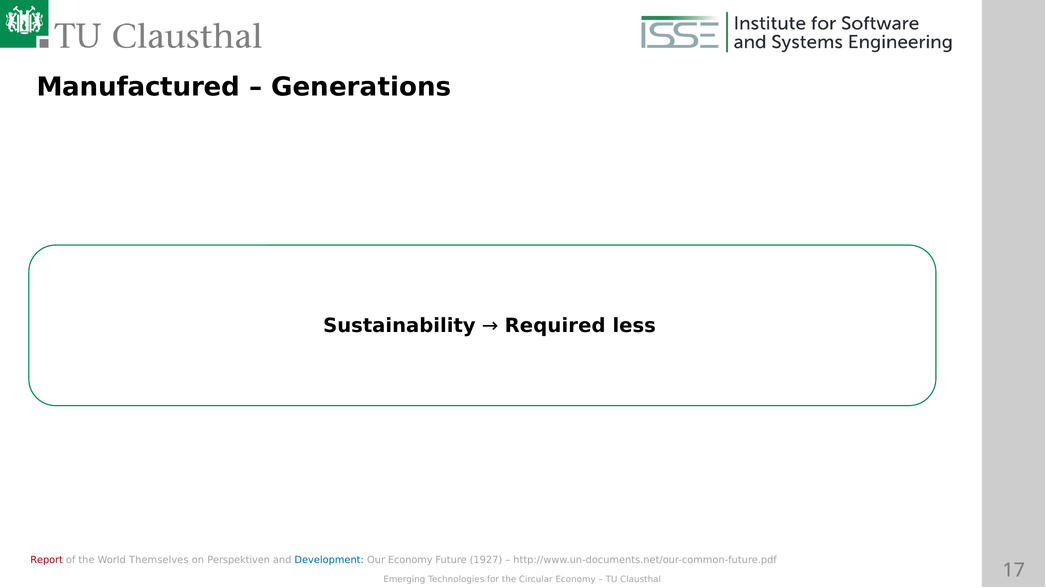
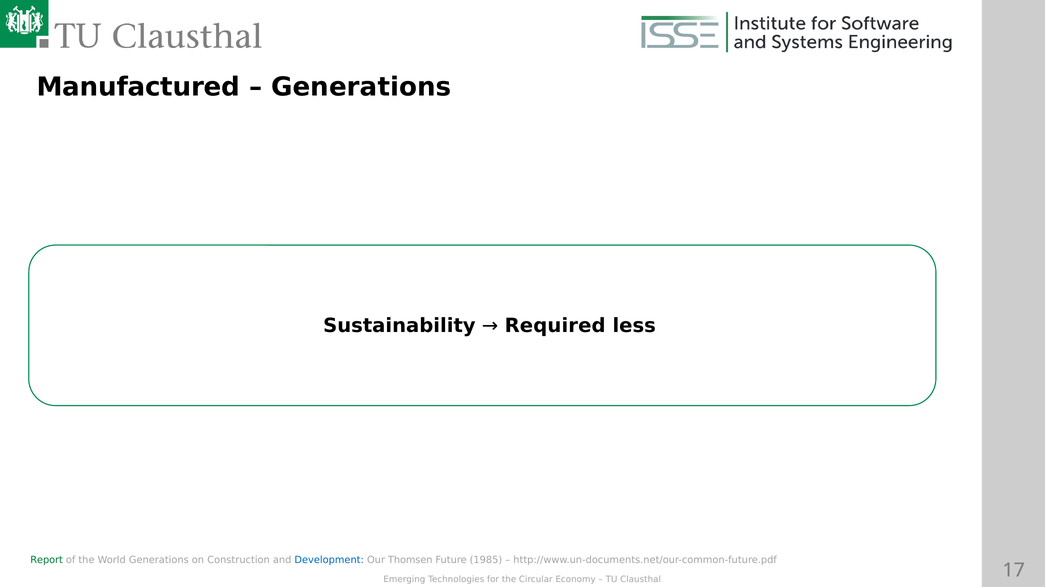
Report colour: red -> green (47, 560)
World Themselves: Themselves -> Generations (159, 560)
Perspektiven: Perspektiven -> Construction (239, 560)
Our Economy: Economy -> Thomsen (410, 560)
1927: 1927 -> 1985 (486, 560)
